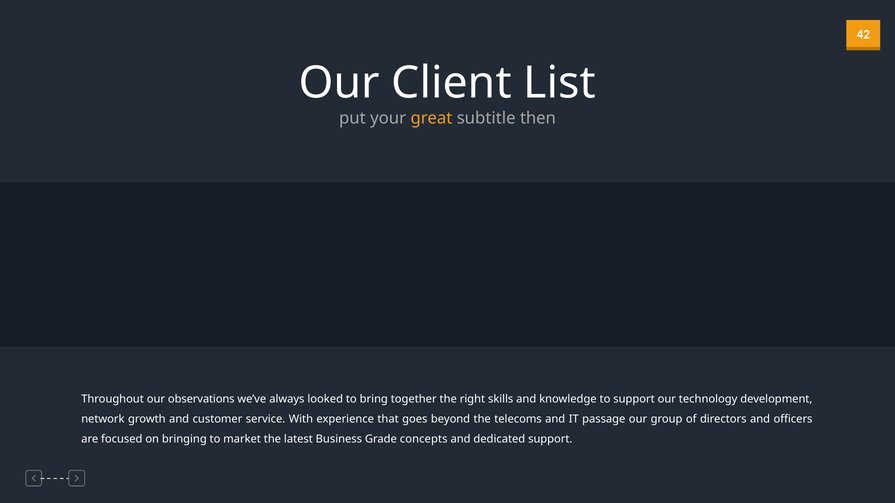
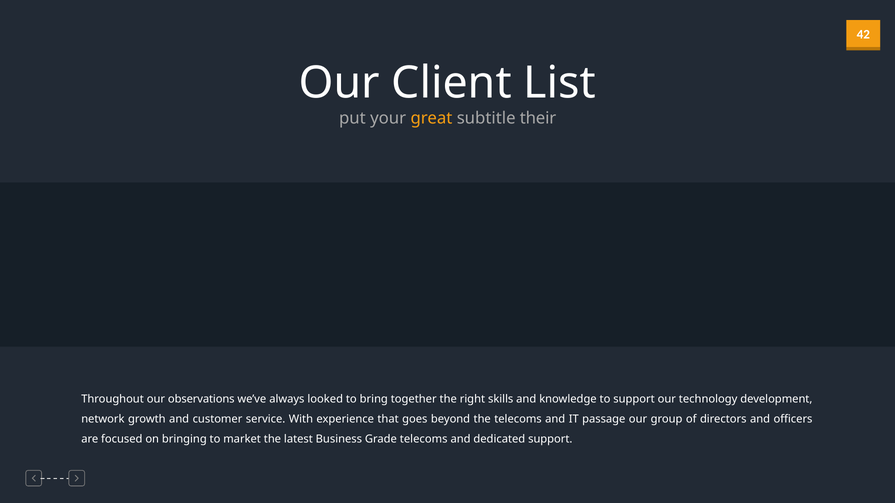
then: then -> their (538, 119)
Grade concepts: concepts -> telecoms (424, 439)
